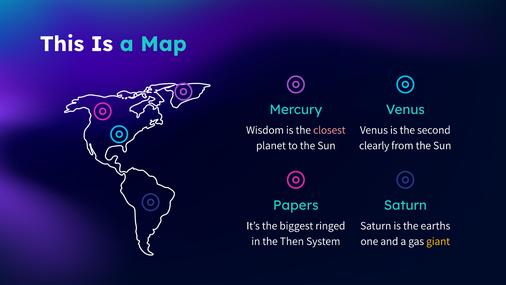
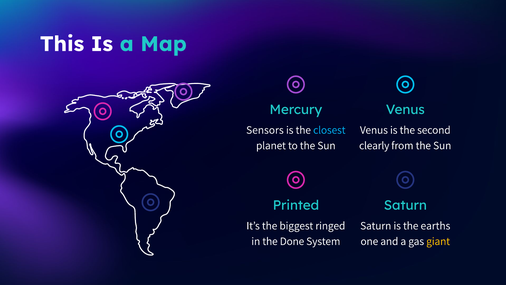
Wisdom: Wisdom -> Sensors (265, 130)
closest colour: pink -> light blue (329, 130)
Papers: Papers -> Printed (296, 205)
Then: Then -> Done (292, 241)
